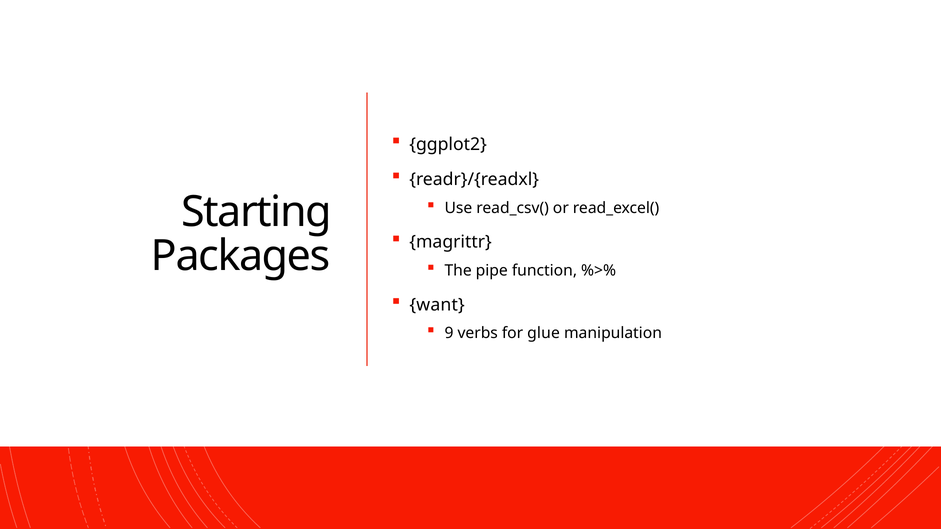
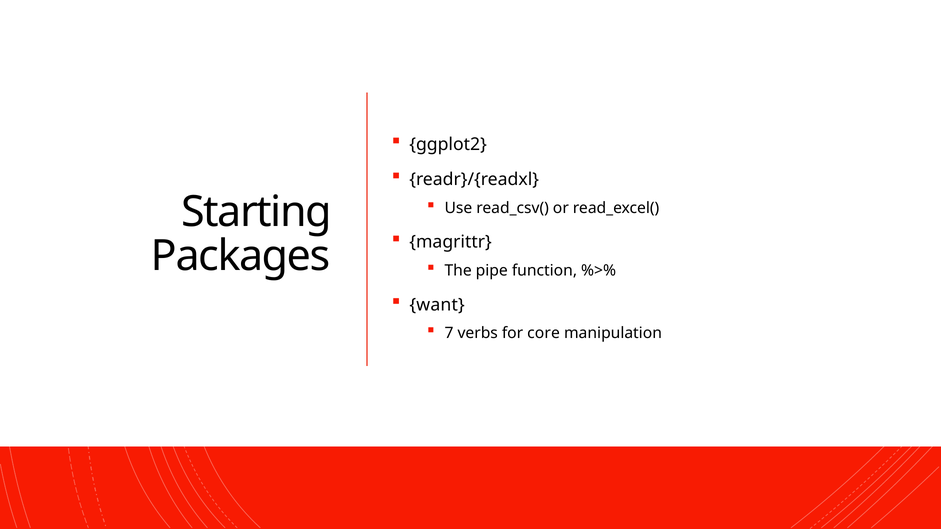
9: 9 -> 7 (449, 333)
glue: glue -> core (544, 333)
